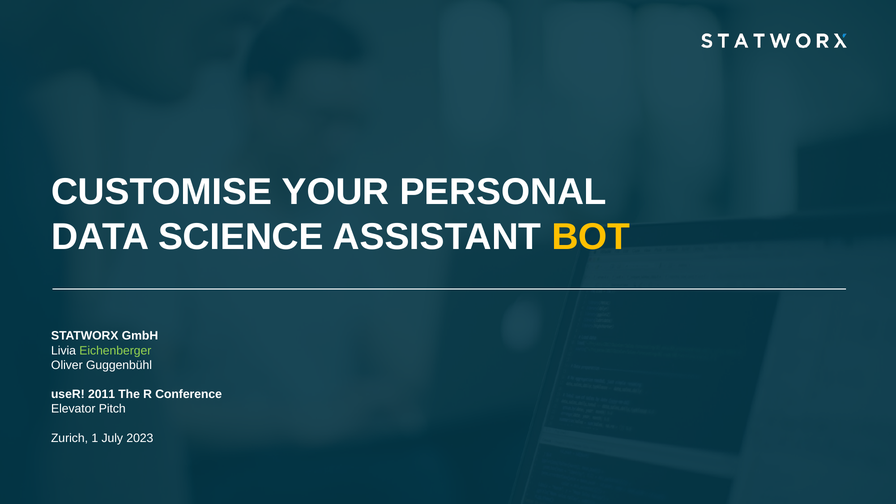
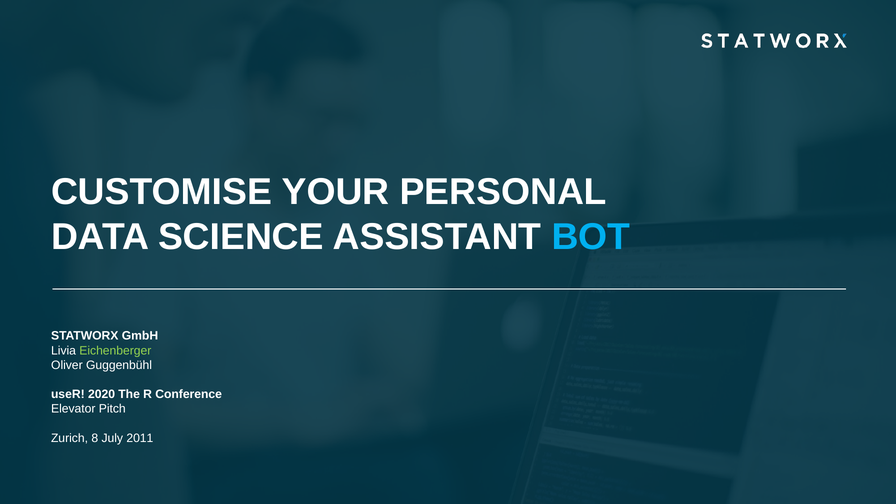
BOT colour: yellow -> light blue (591, 237)
2011: 2011 -> 2020 (102, 394)
1: 1 -> 8 (95, 438)
2023: 2023 -> 2011 (140, 438)
